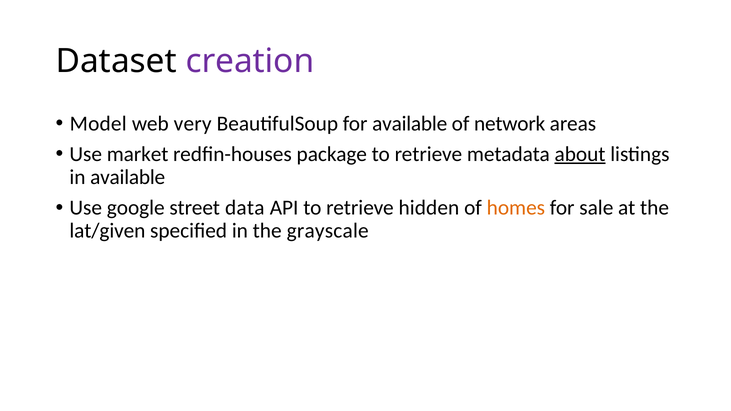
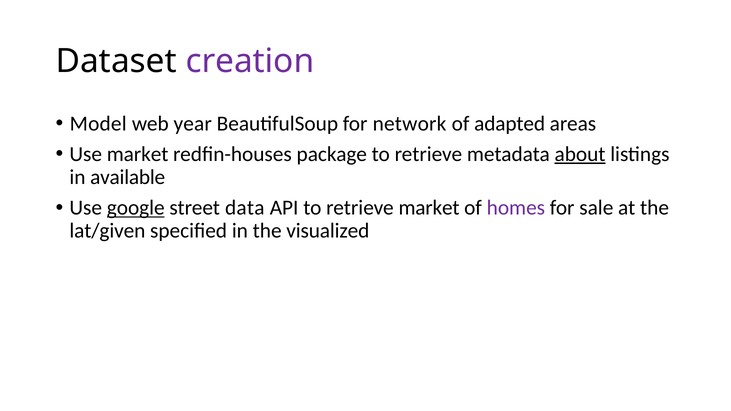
very: very -> year (193, 124)
for available: available -> network (410, 124)
network: network -> adapted (510, 124)
google underline: none -> present (136, 208)
retrieve hidden: hidden -> market (429, 208)
homes colour: orange -> purple (516, 208)
grayscale: grayscale -> visualized (328, 231)
